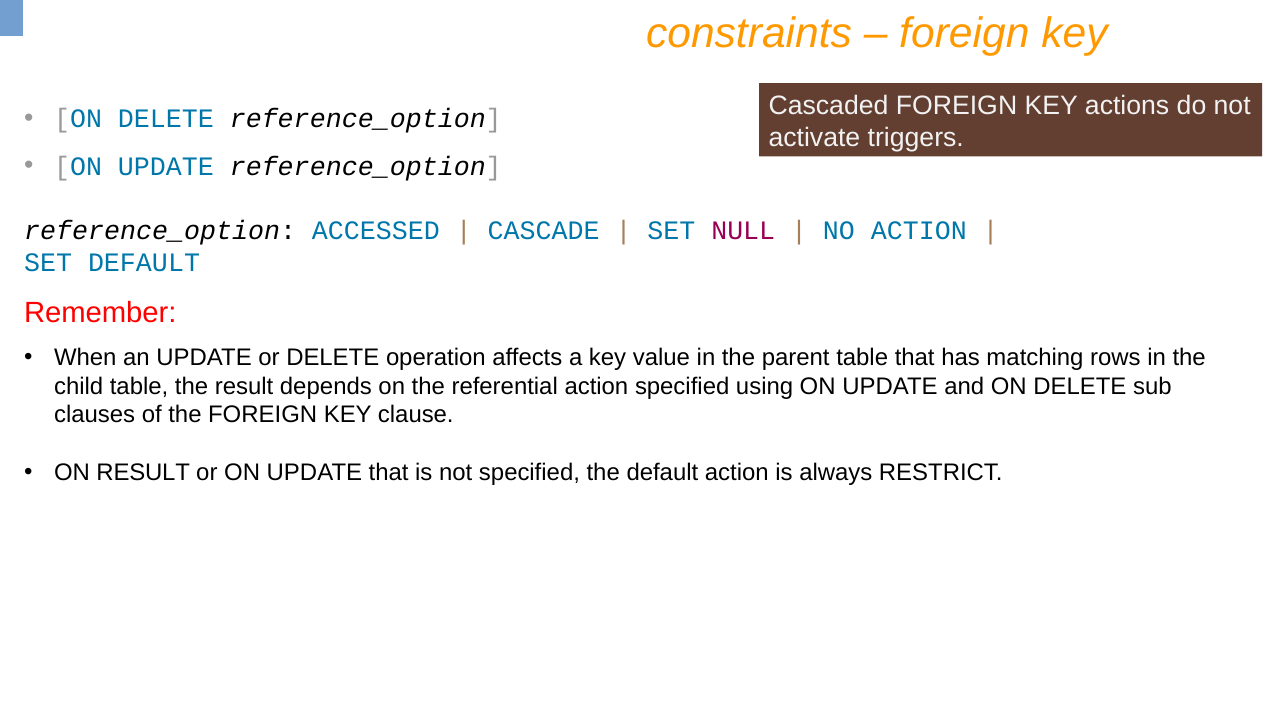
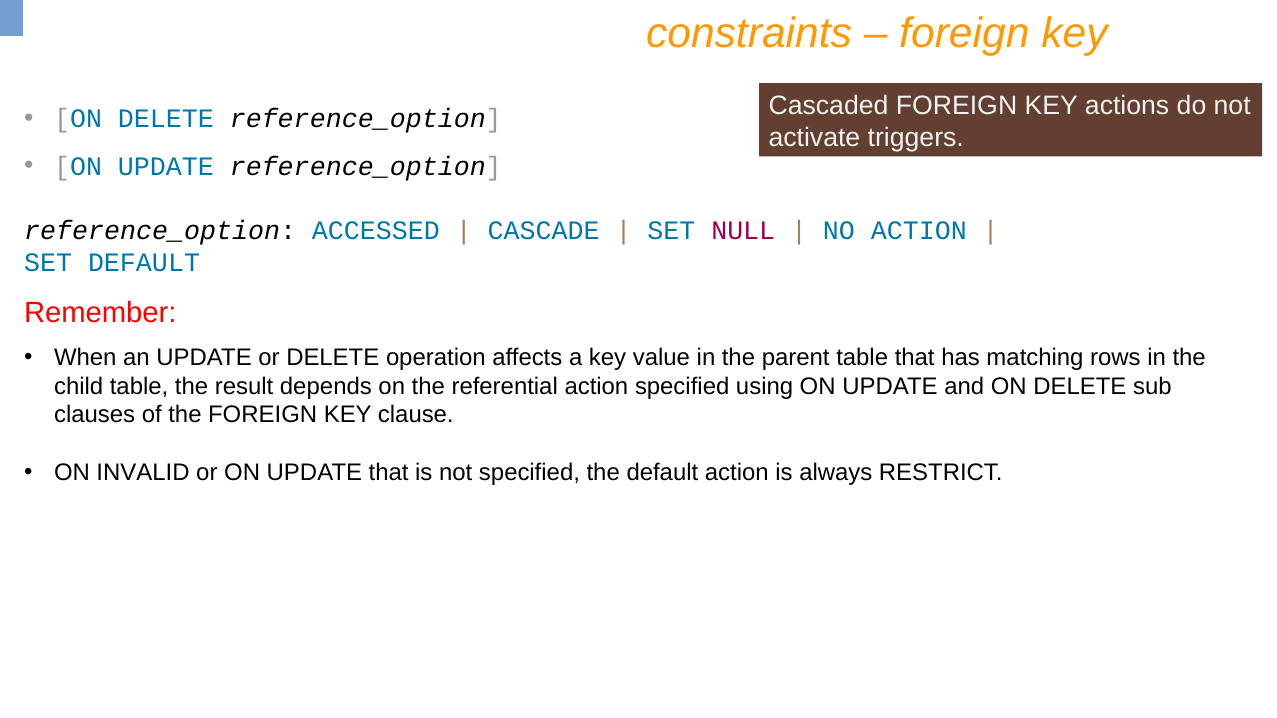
ON RESULT: RESULT -> INVALID (143, 473)
